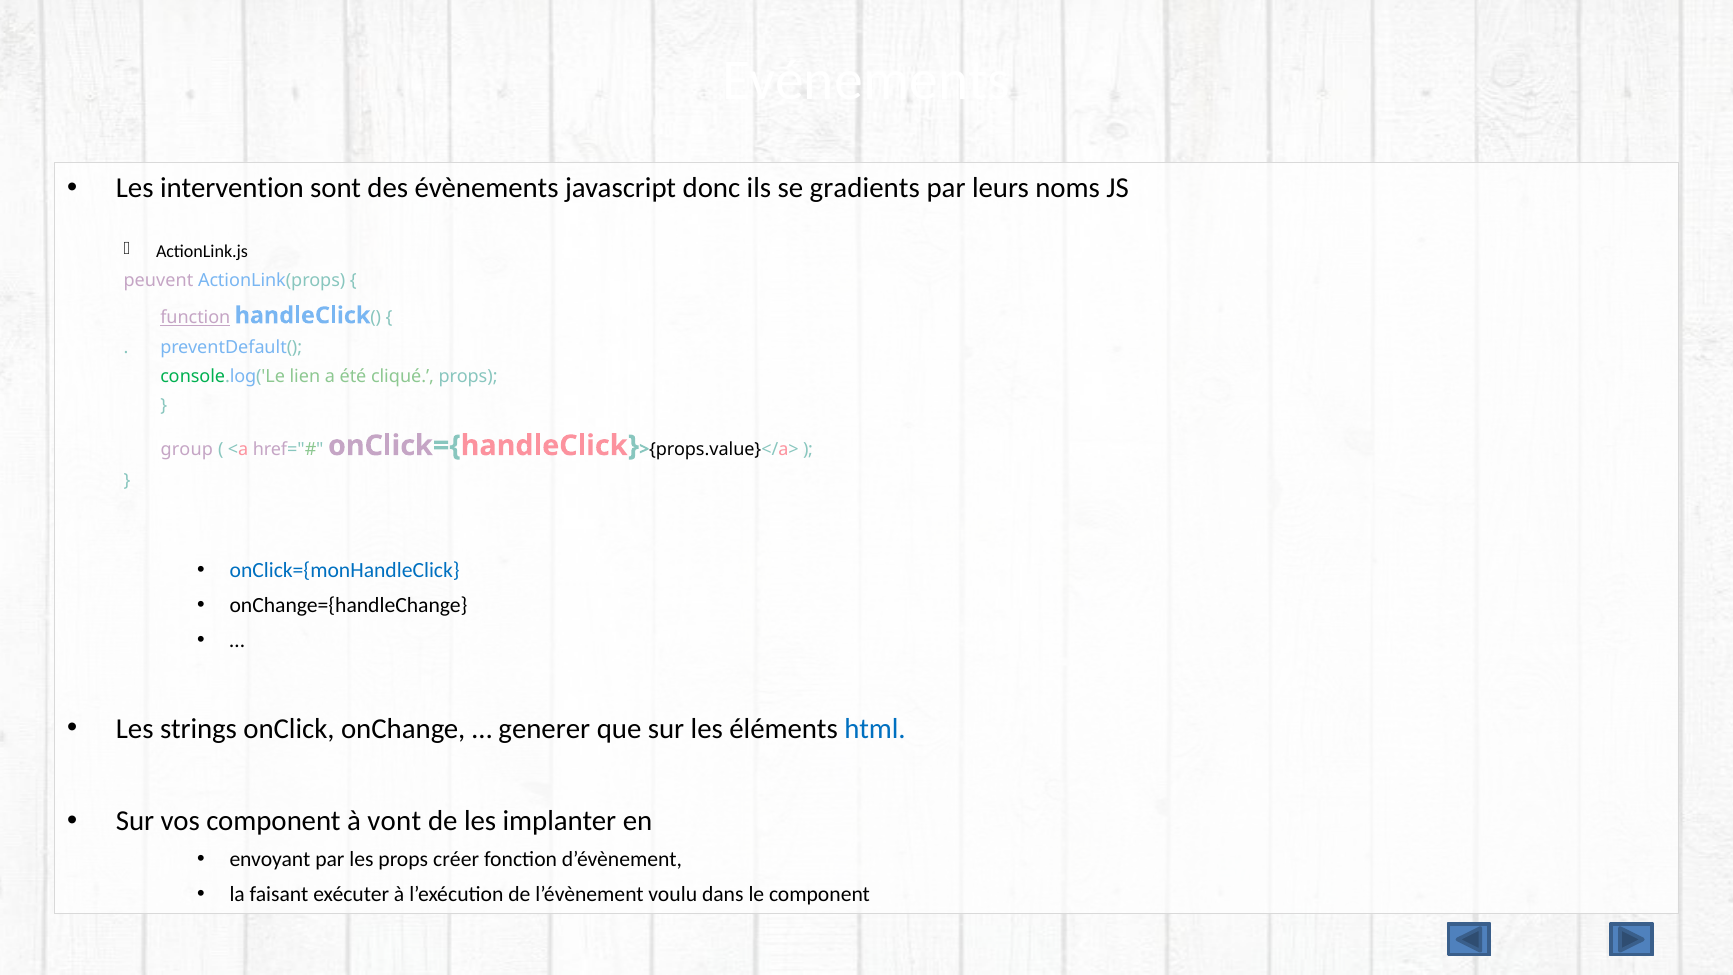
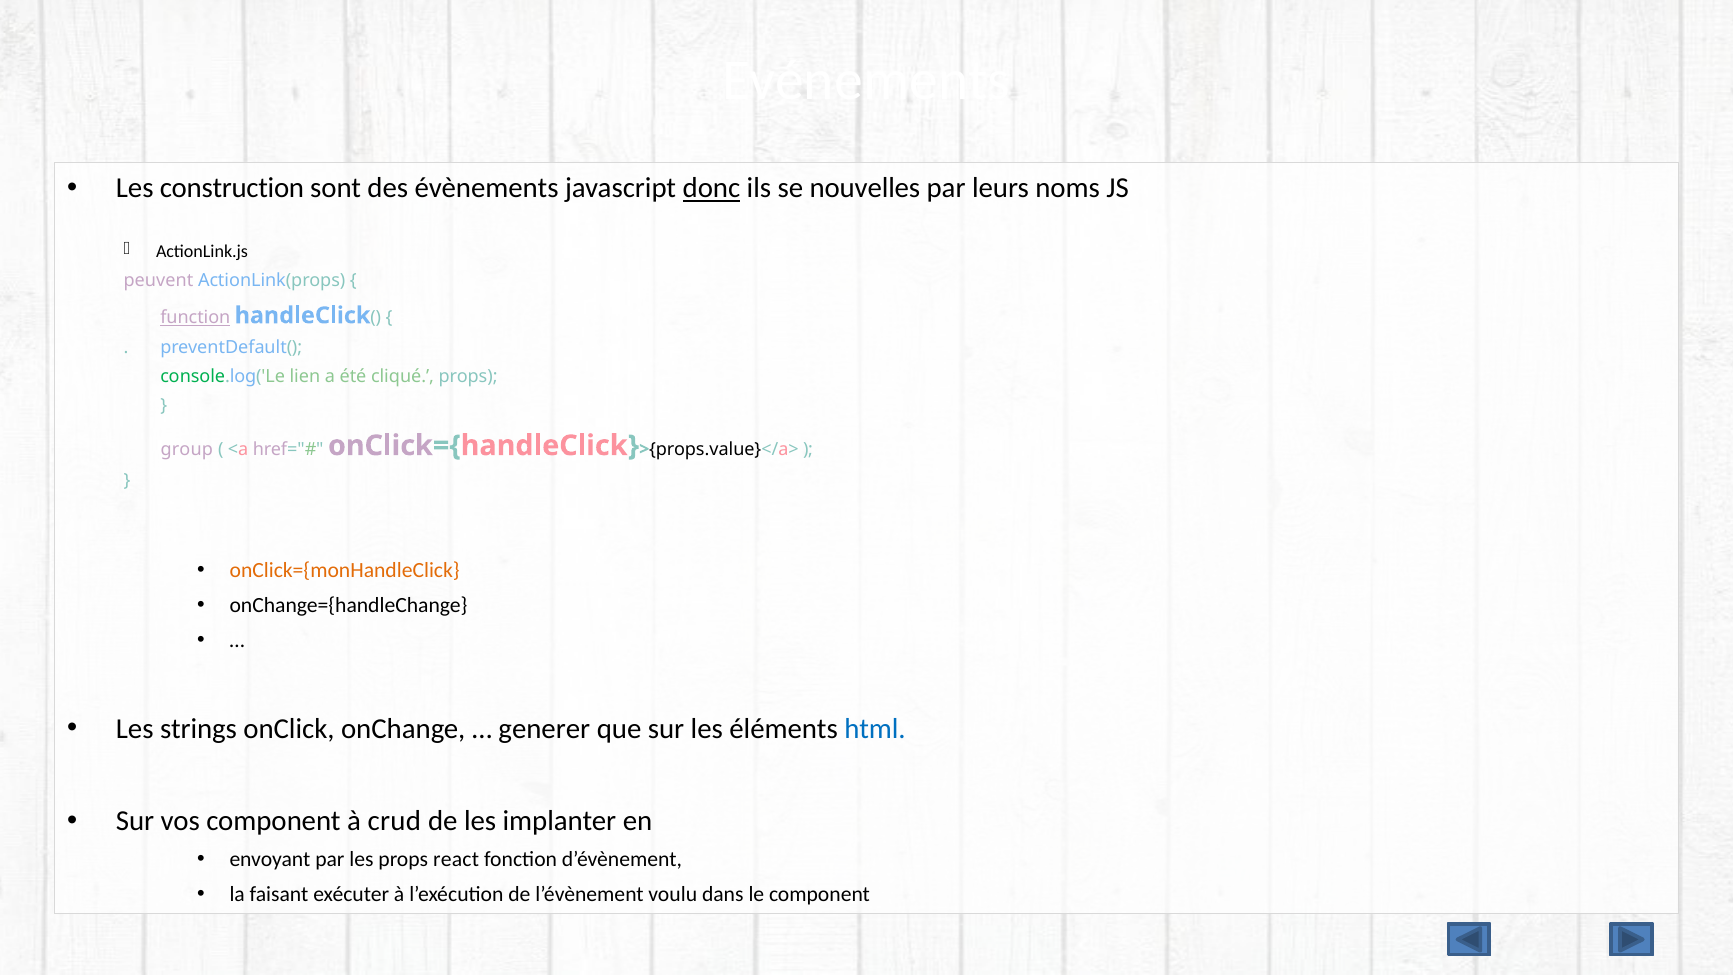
intervention: intervention -> construction (232, 188)
donc underline: none -> present (711, 188)
gradients: gradients -> nouvelles (865, 188)
onClick={monHandleClick colour: blue -> orange (345, 571)
vont: vont -> crud (394, 821)
créer: créer -> react (456, 859)
